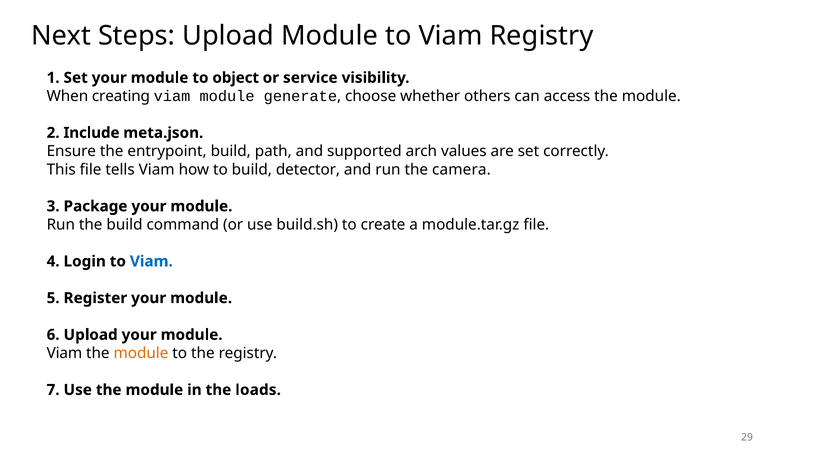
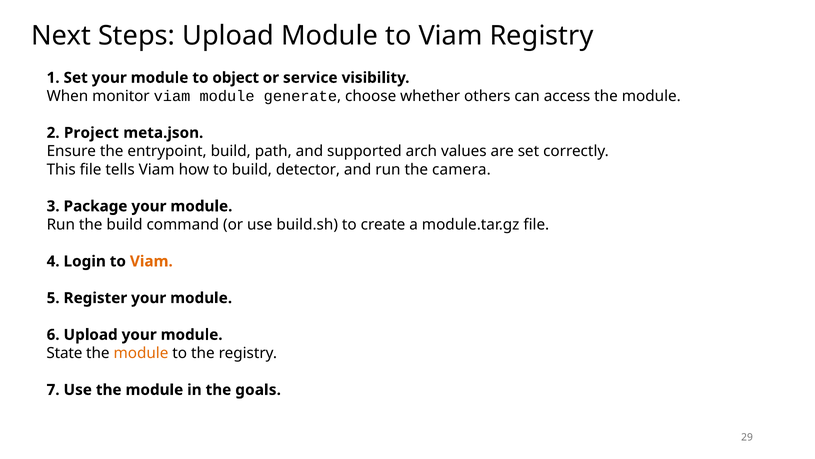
creating: creating -> monitor (121, 96)
Include: Include -> Project (91, 133)
Viam colour: blue -> orange (151, 261)
Viam: Viam -> State (64, 353)
loads: loads -> goals (258, 389)
